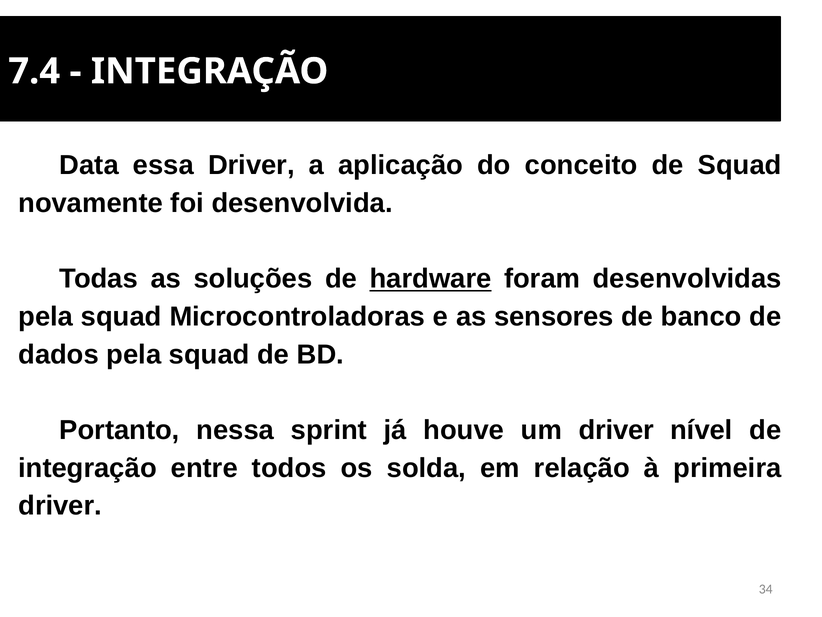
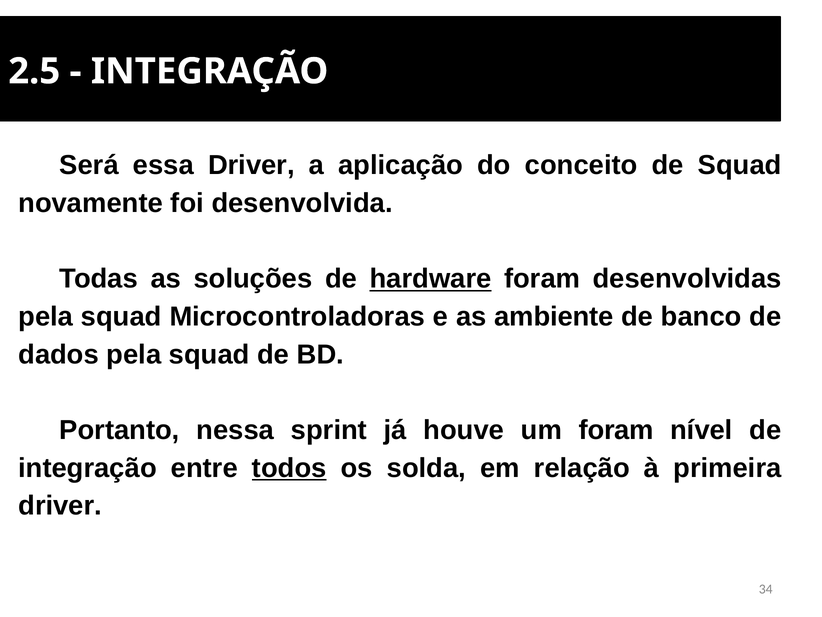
7.4: 7.4 -> 2.5 (34, 71)
Data: Data -> Será (89, 165)
sensores: sensores -> ambiente (554, 316)
um driver: driver -> foram (616, 430)
todos underline: none -> present (289, 468)
